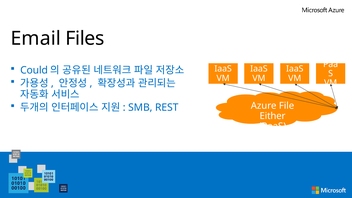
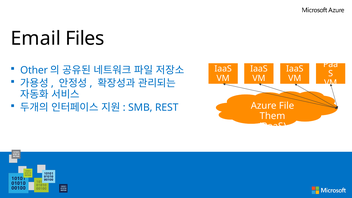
Could: Could -> Other (34, 70)
Either: Either -> Them (272, 116)
